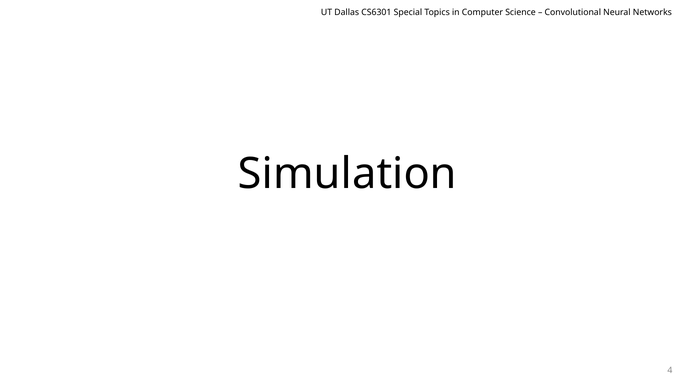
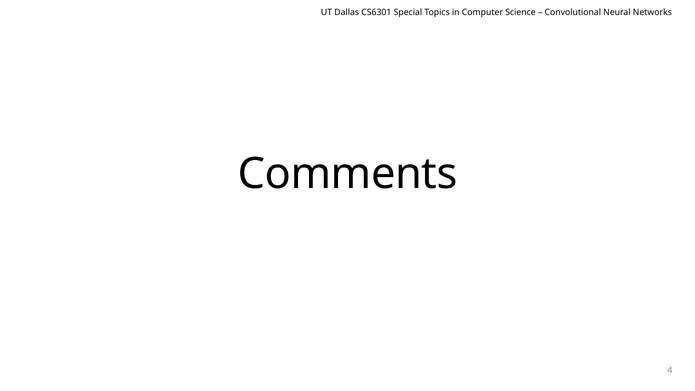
Simulation: Simulation -> Comments (348, 174)
